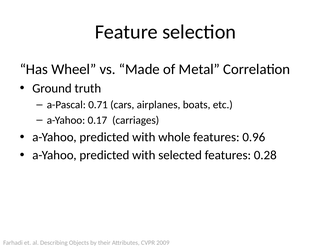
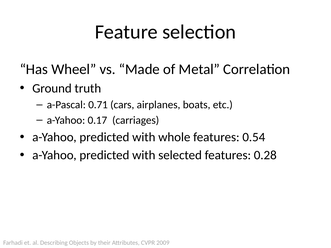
0.96: 0.96 -> 0.54 (254, 137)
